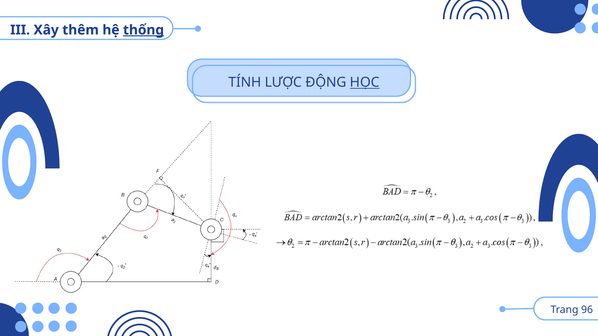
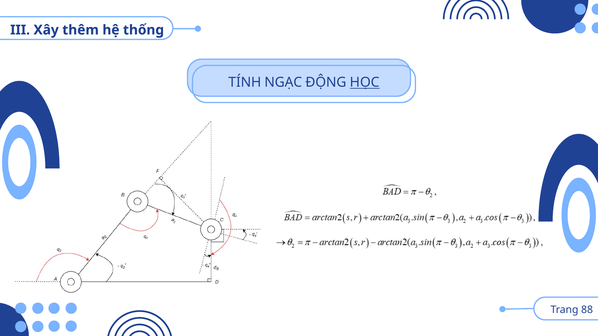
thống underline: present -> none (144, 30)
LƯỢC: LƯỢC -> NGẠC (283, 83)
96: 96 -> 88 (587, 310)
